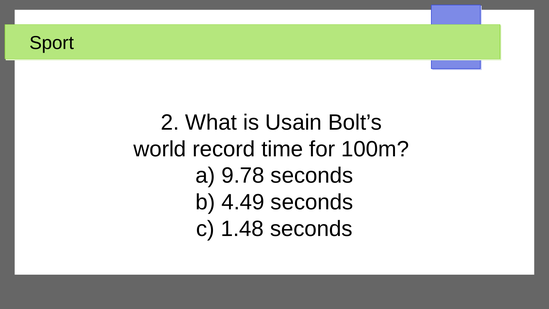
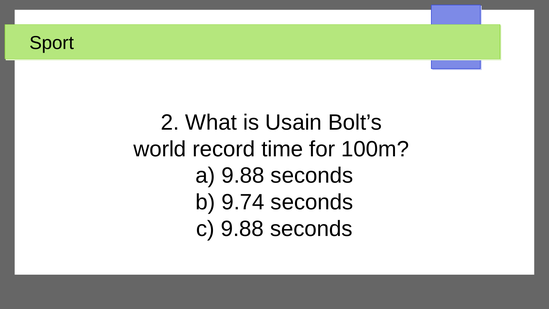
a 9.78: 9.78 -> 9.88 (243, 176)
4.49: 4.49 -> 9.74 (243, 202)
c 1.48: 1.48 -> 9.88 (242, 229)
